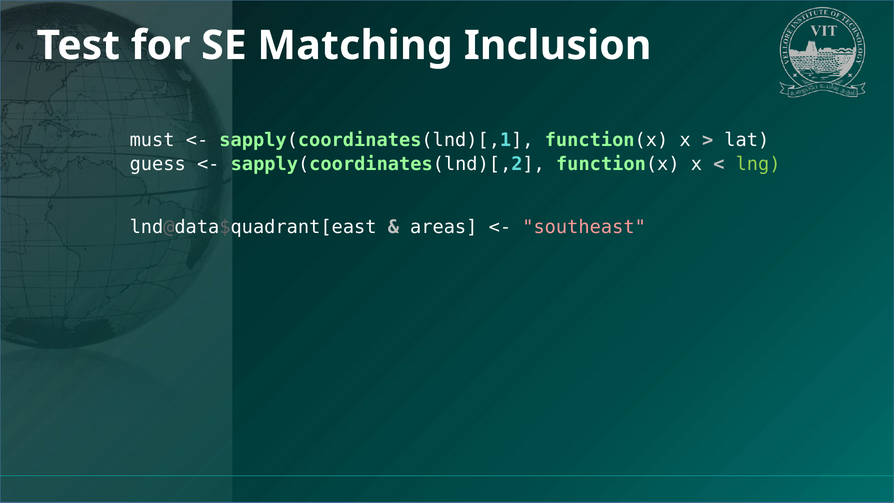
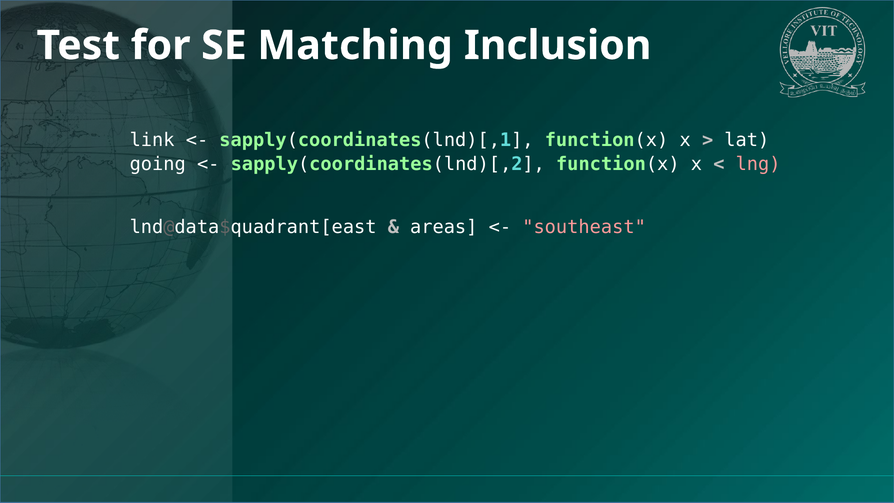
must: must -> link (152, 140)
guess: guess -> going (158, 164)
lng colour: light green -> pink (758, 164)
